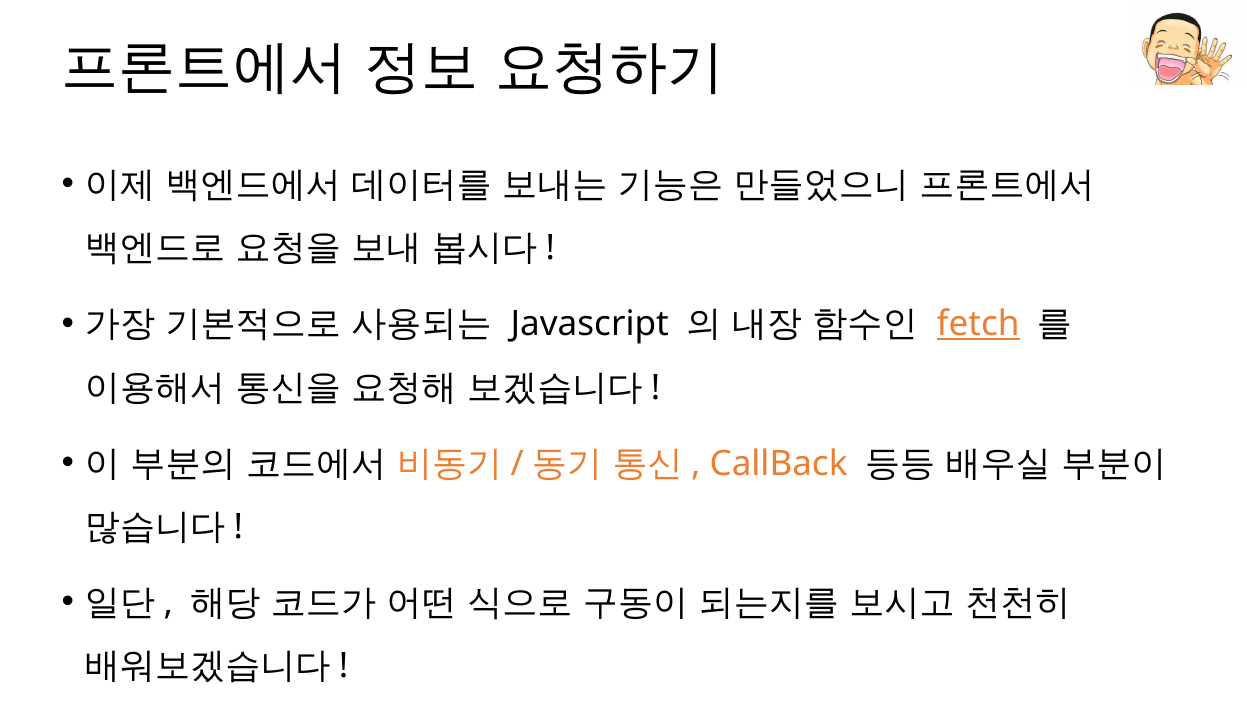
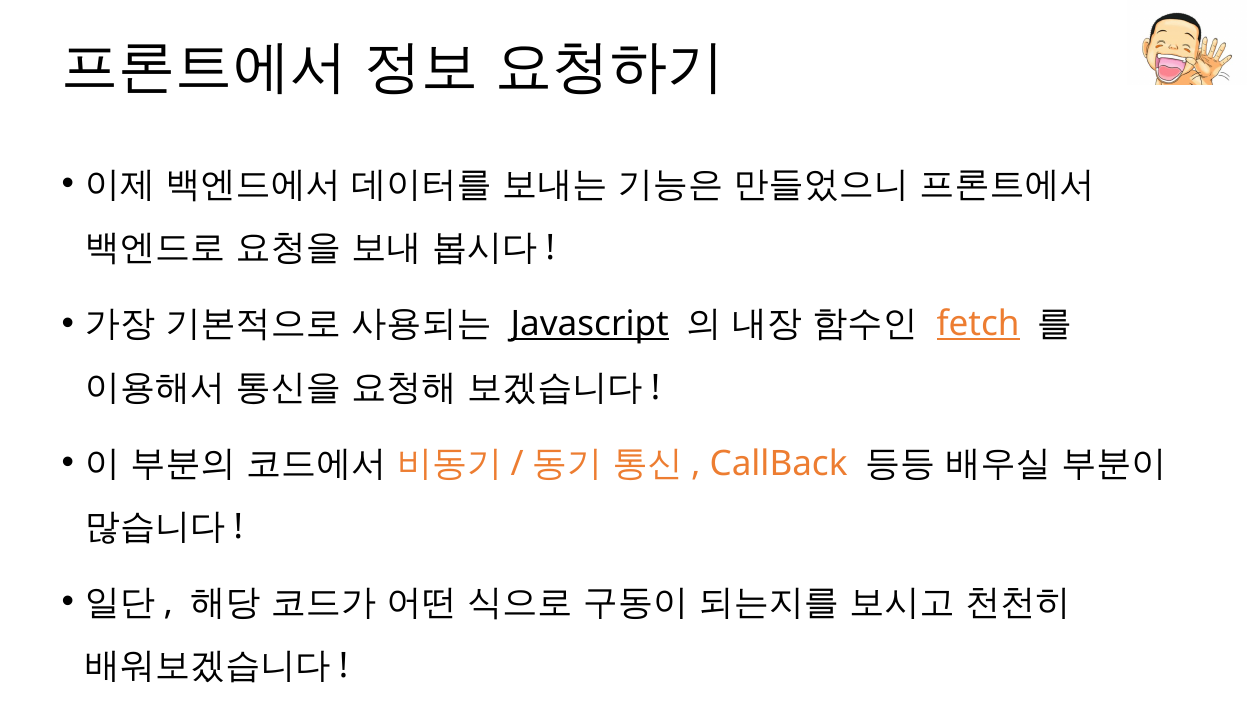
Javascript underline: none -> present (590, 324)
